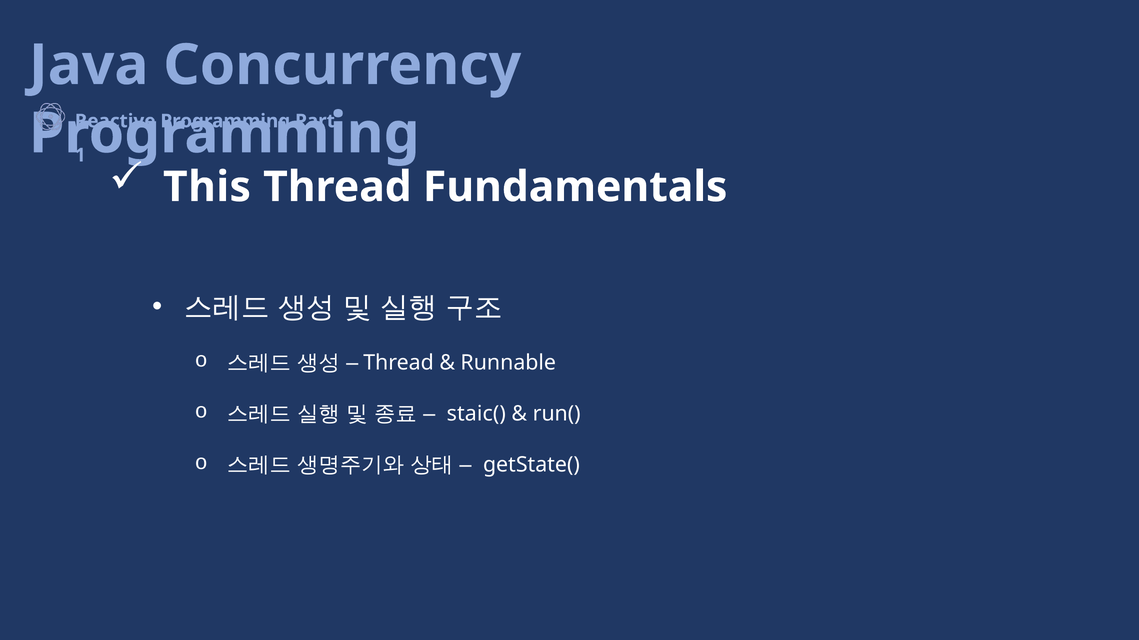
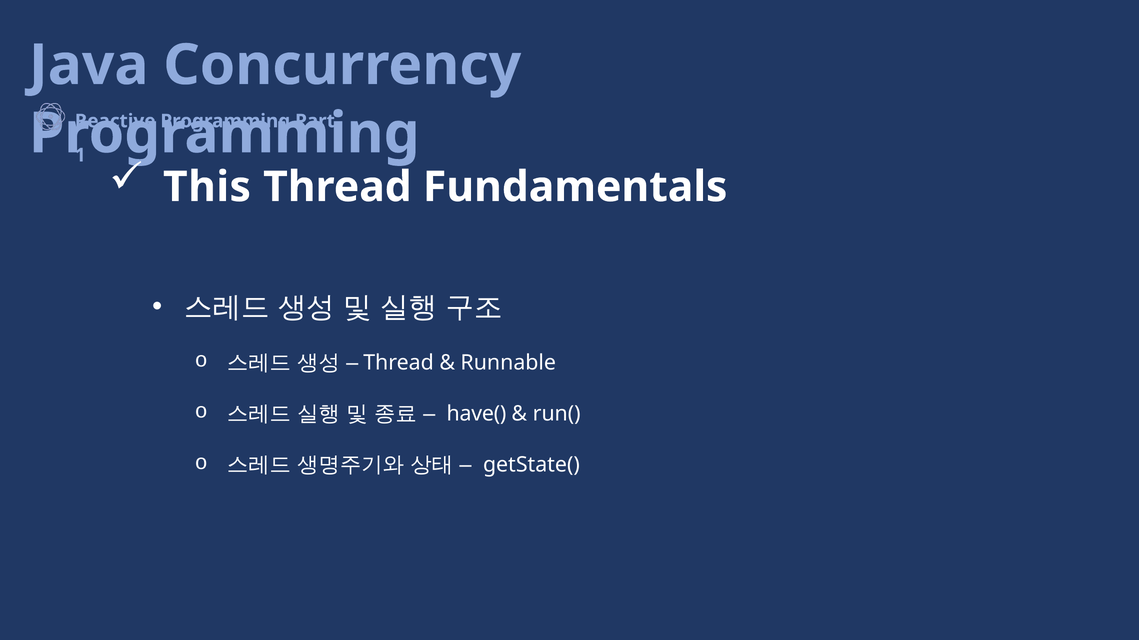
staic(: staic( -> have( (476, 414)
